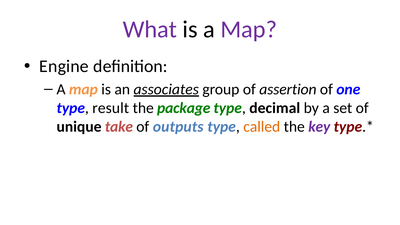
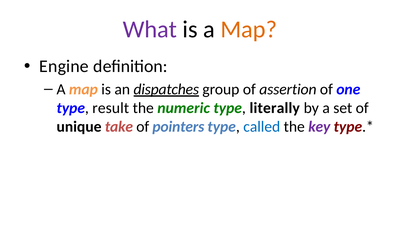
Map colour: purple -> orange (249, 29)
associates: associates -> dispatches (166, 89)
package: package -> numeric (184, 108)
decimal: decimal -> literally (275, 108)
outputs: outputs -> pointers (178, 127)
called colour: orange -> blue (262, 127)
